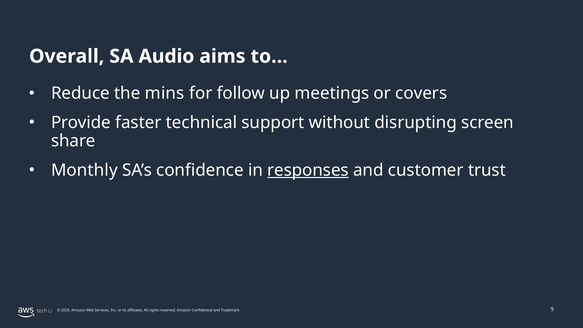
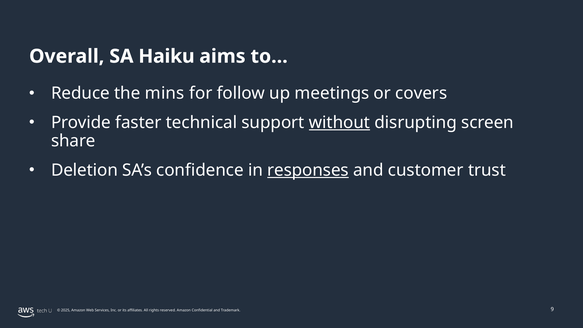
Audio: Audio -> Haiku (167, 56)
without underline: none -> present (339, 123)
Monthly: Monthly -> Deletion (84, 170)
